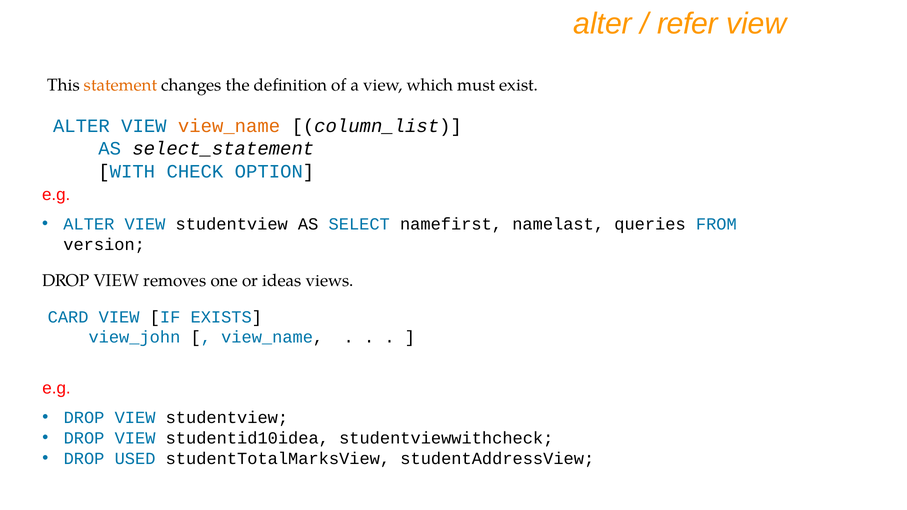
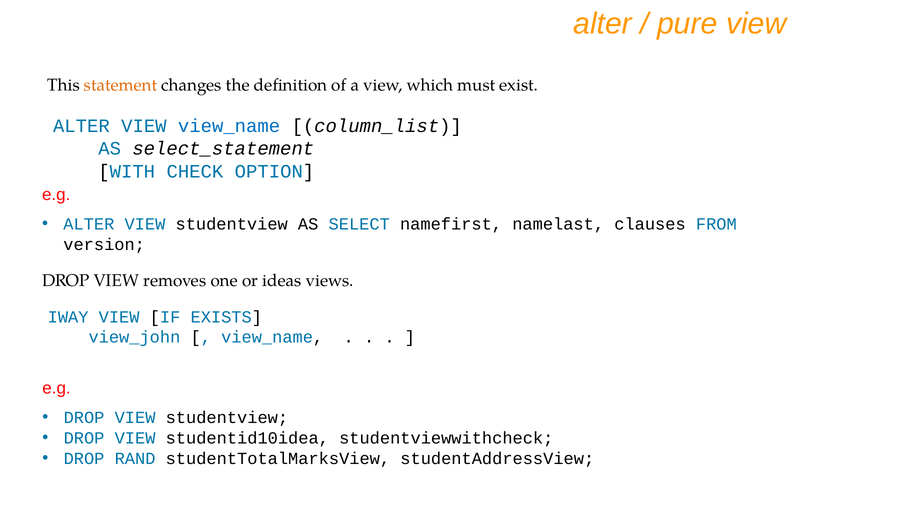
refer: refer -> pure (687, 24)
view_name colour: orange -> blue (229, 126)
queries: queries -> clauses (650, 224)
CARD: CARD -> IWAY (68, 317)
USED: USED -> RAND (135, 459)
